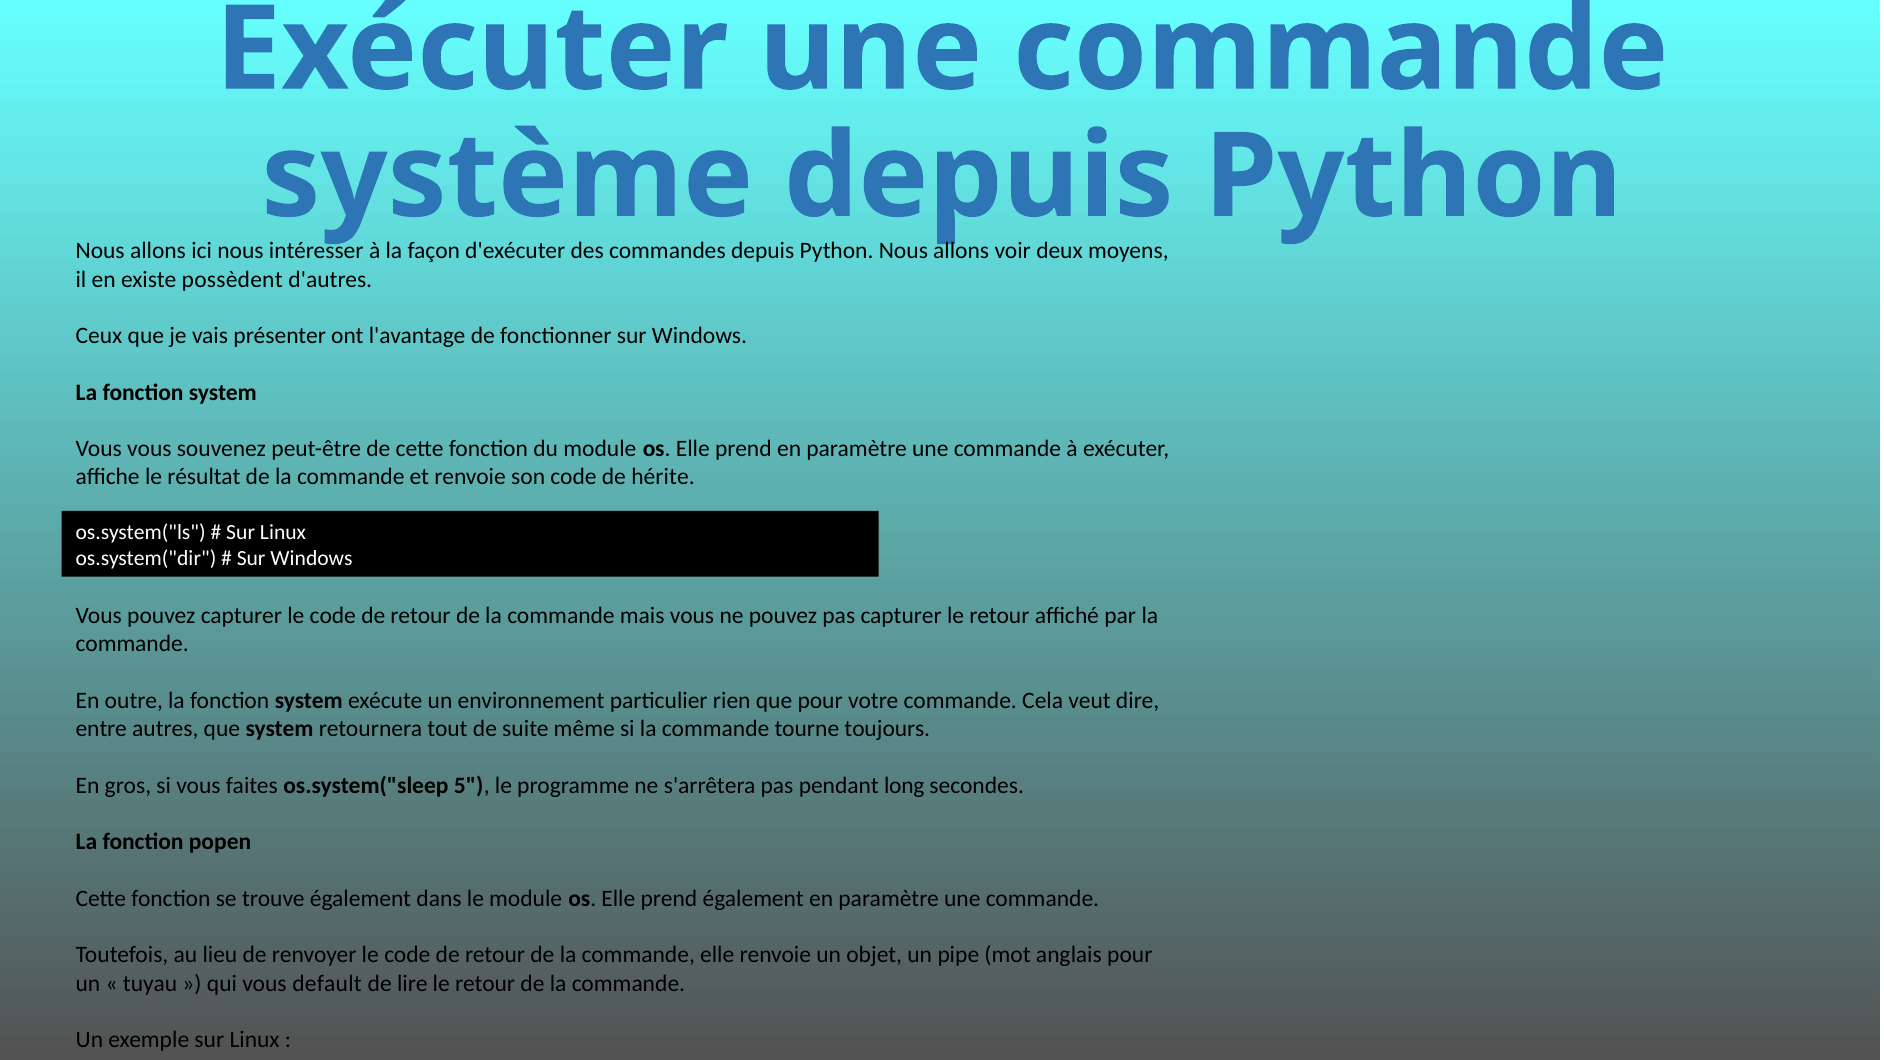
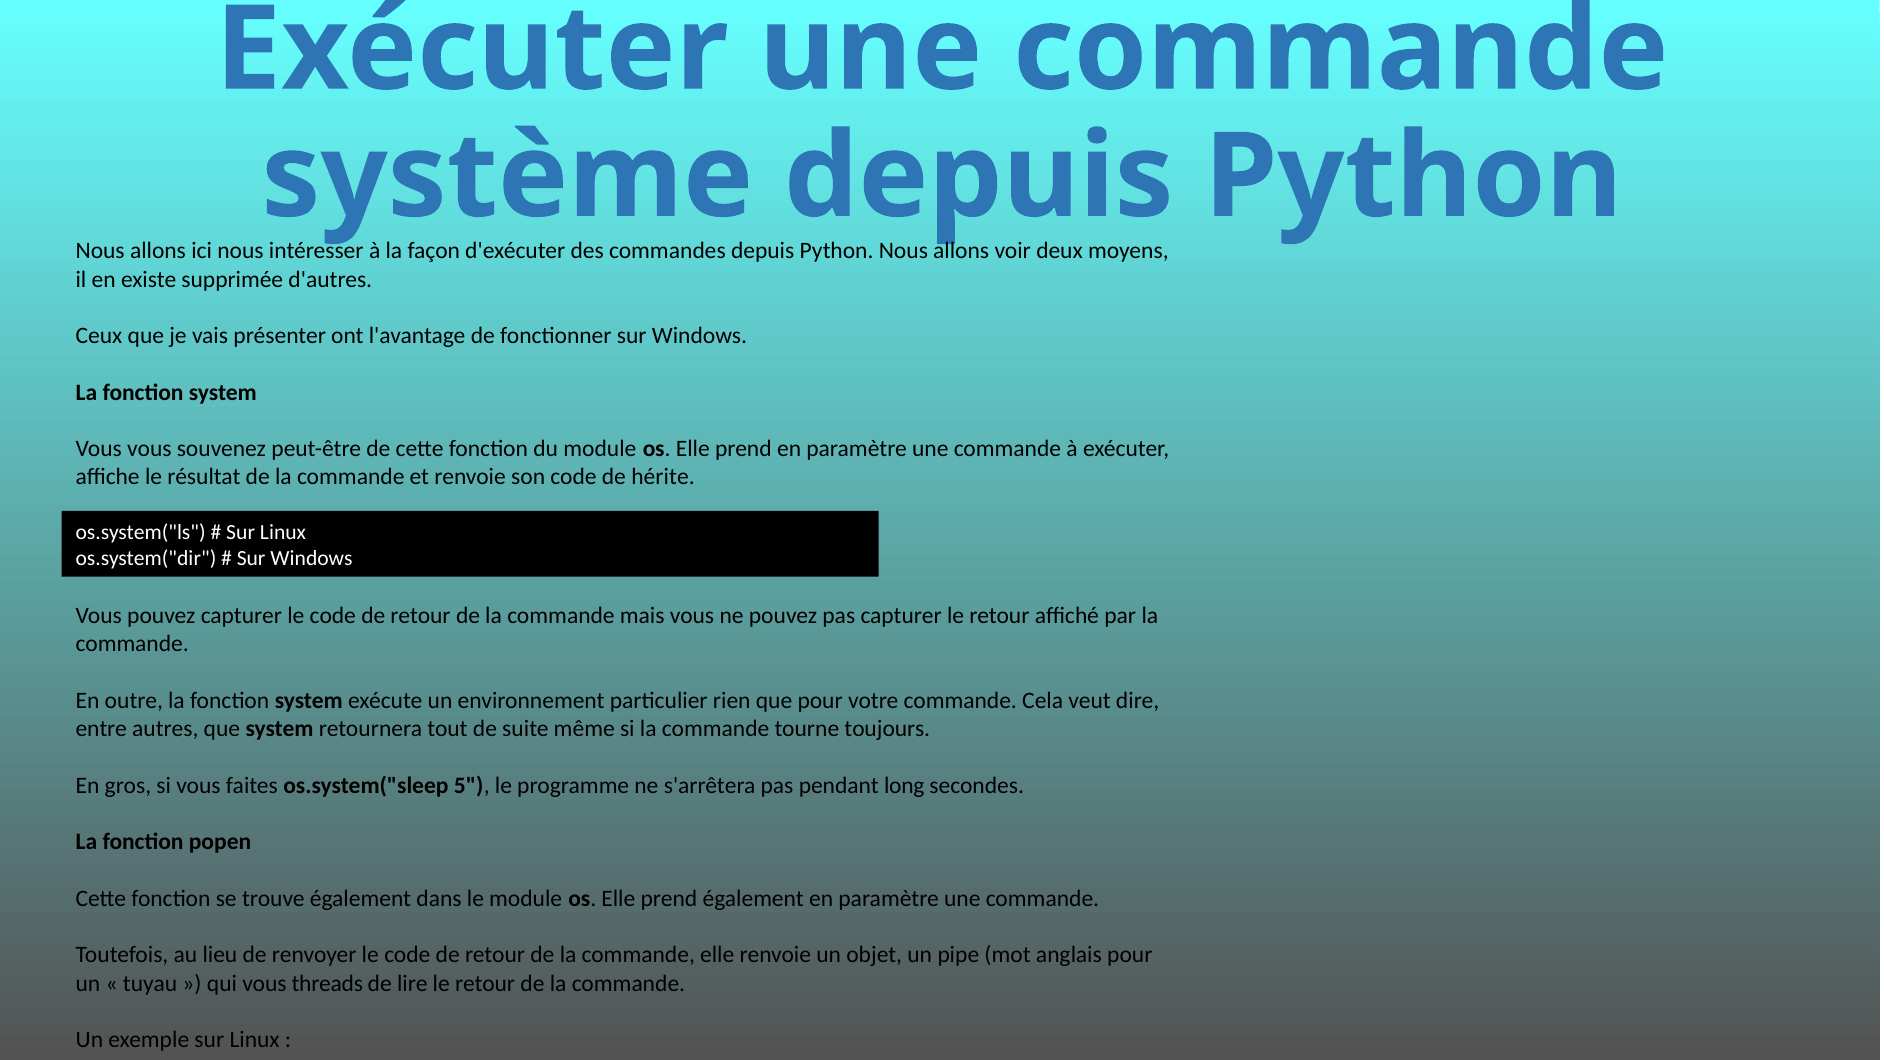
possèdent: possèdent -> supprimée (232, 279)
default: default -> threads (327, 983)
